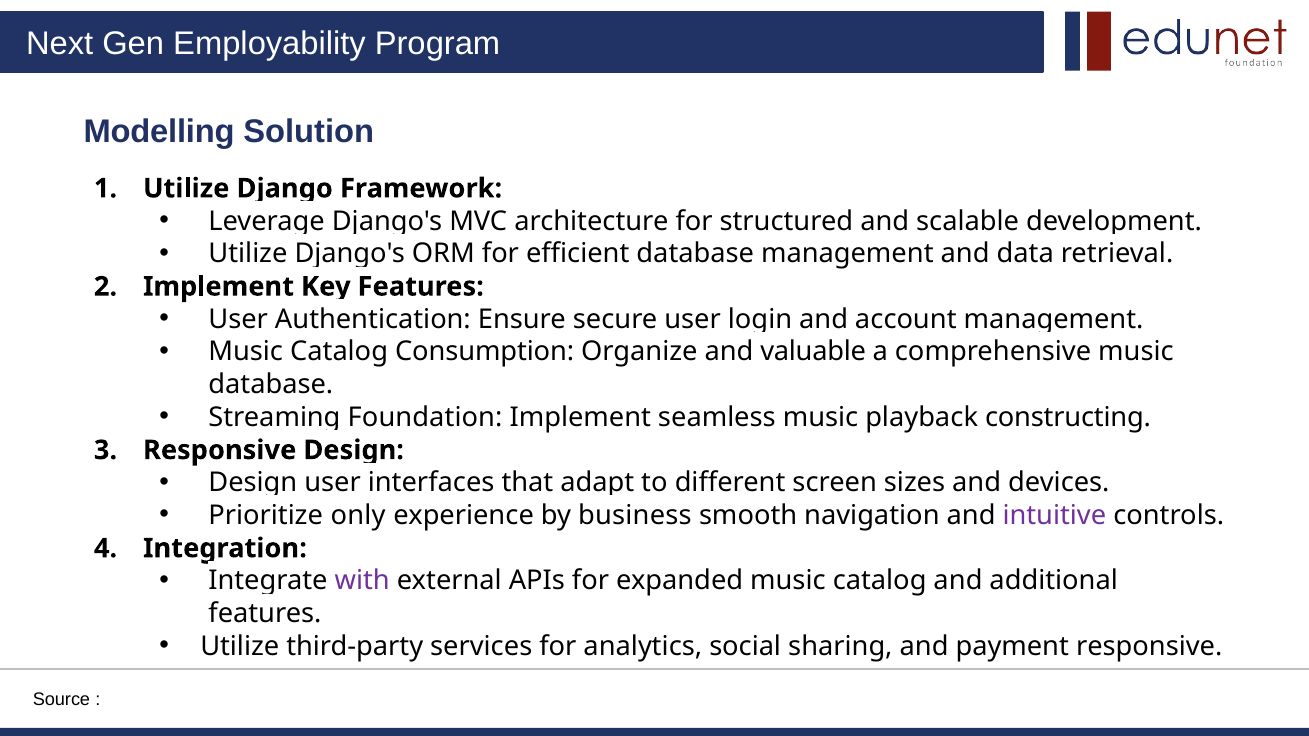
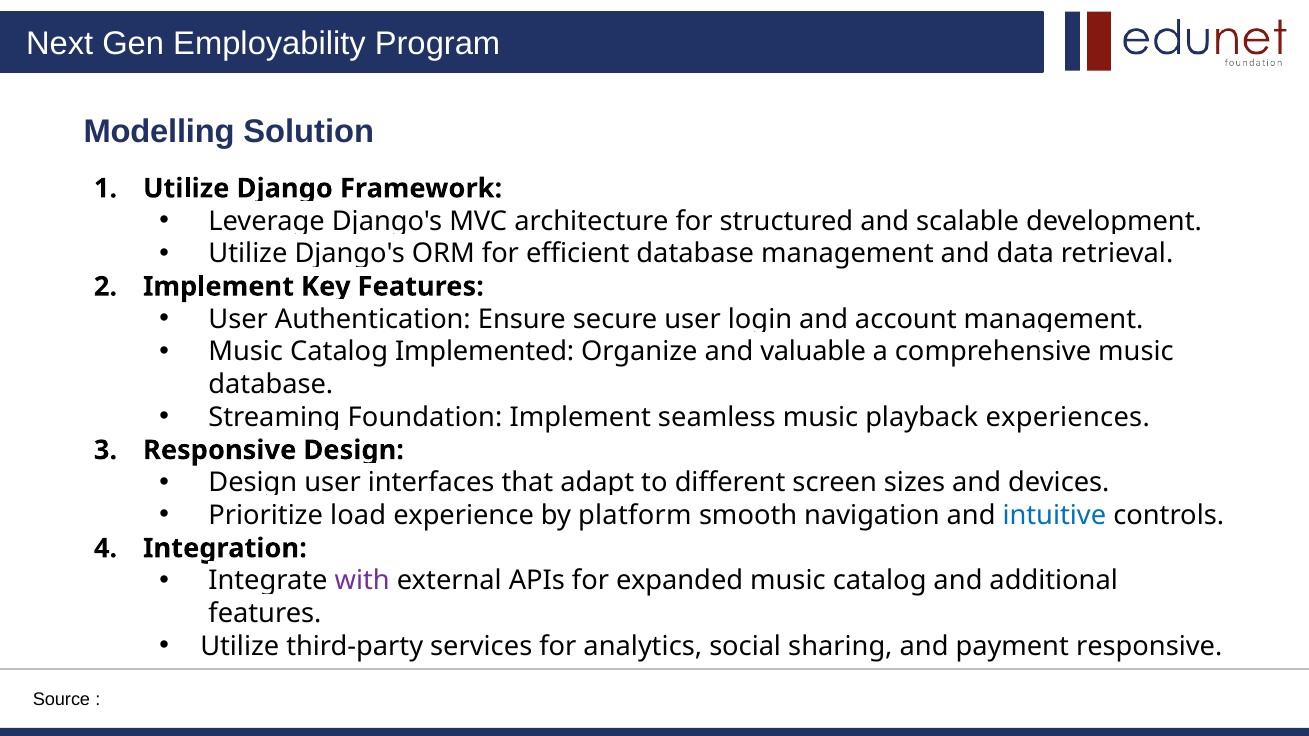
Consumption: Consumption -> Implemented (485, 352)
constructing: constructing -> experiences (1068, 418)
only: only -> load (358, 516)
business: business -> platform (635, 516)
intuitive colour: purple -> blue (1054, 516)
